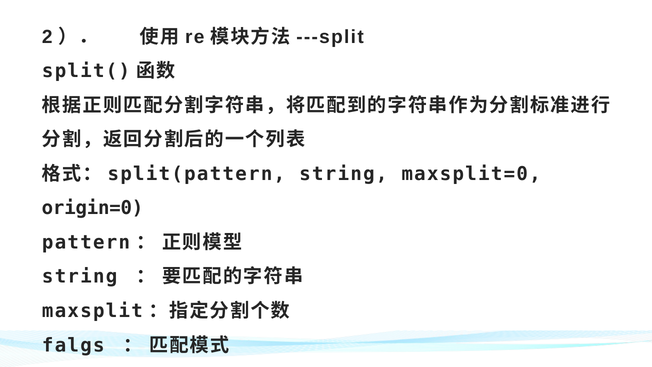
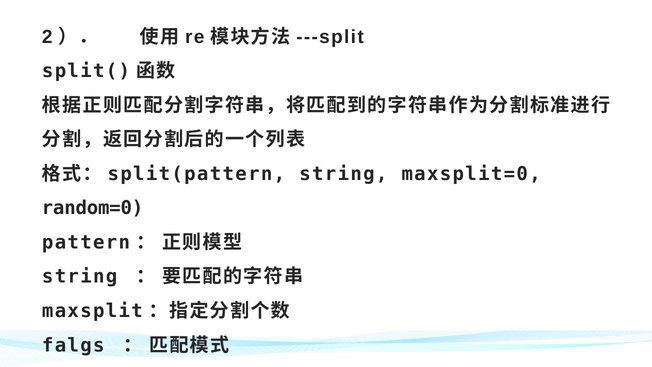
origin=0: origin=0 -> random=0 (92, 208)
